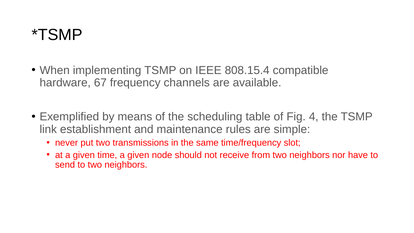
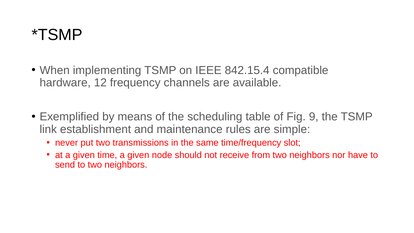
808.15.4: 808.15.4 -> 842.15.4 (247, 70)
67: 67 -> 12 (100, 83)
4: 4 -> 9 (314, 117)
